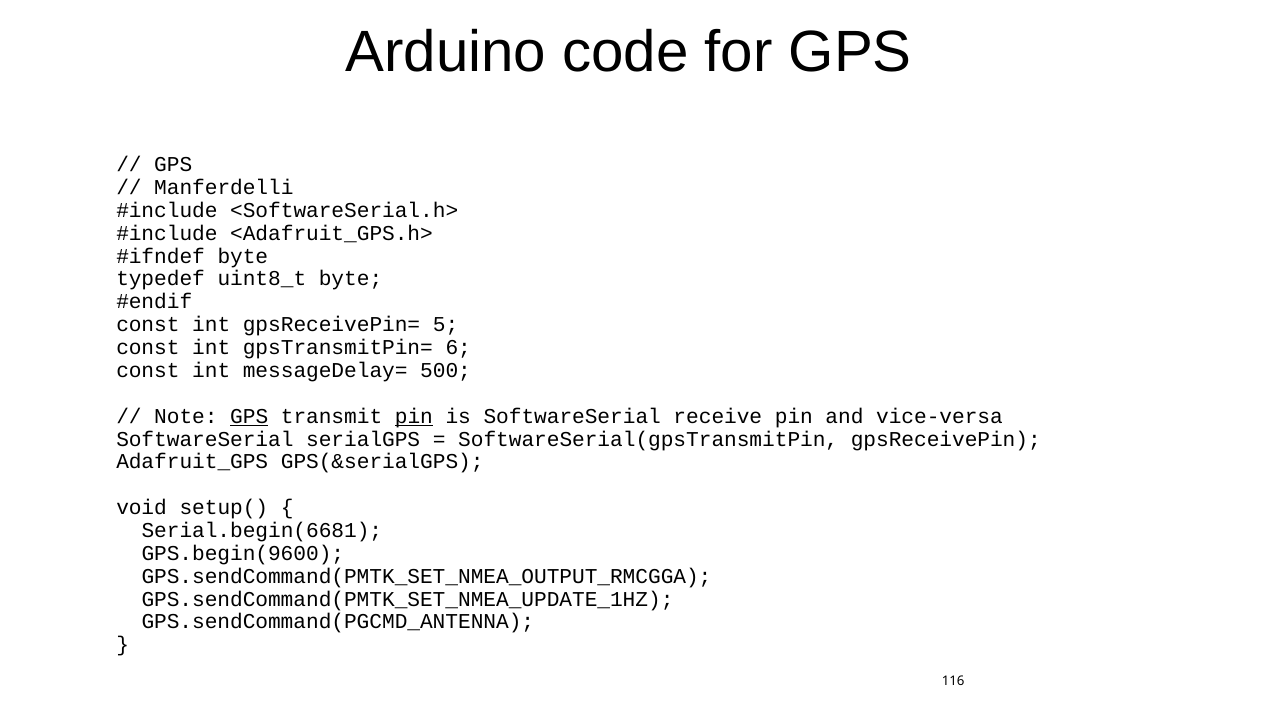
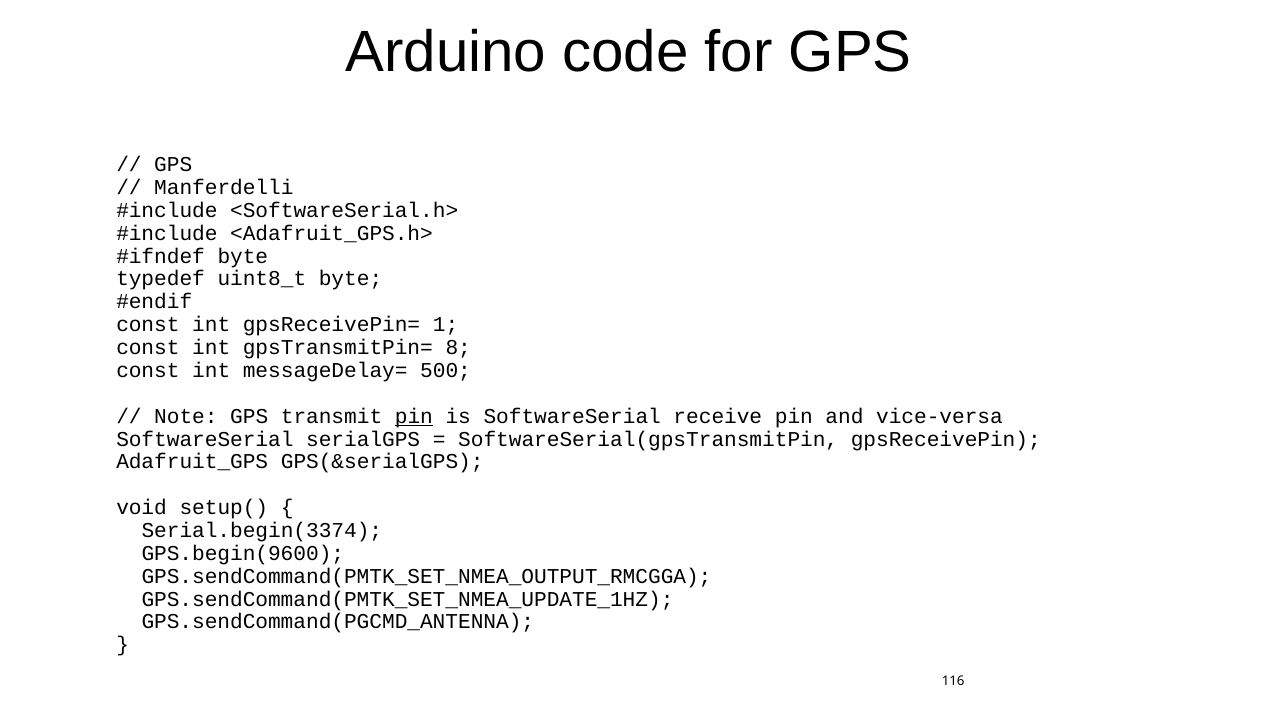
5: 5 -> 1 (446, 325)
6: 6 -> 8 (458, 348)
GPS underline: present -> none (249, 416)
Serial.begin(6681: Serial.begin(6681 -> Serial.begin(3374 (262, 530)
